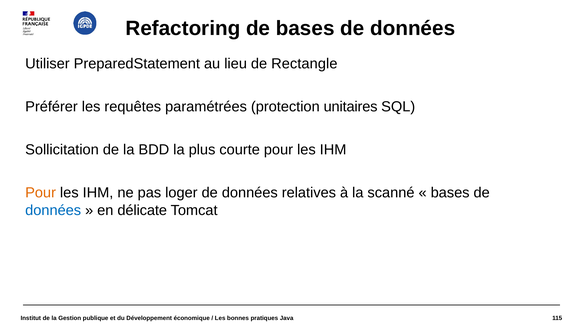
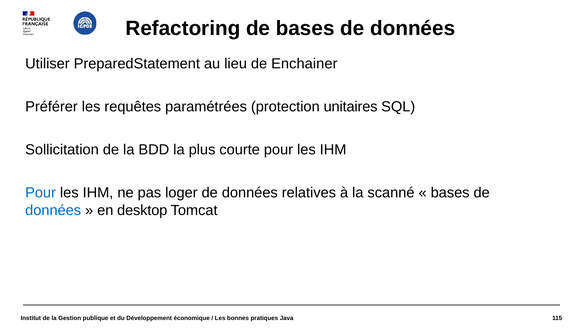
Rectangle: Rectangle -> Enchainer (304, 64)
Pour colour: orange -> blue (41, 193)
délicate: délicate -> desktop (142, 210)
